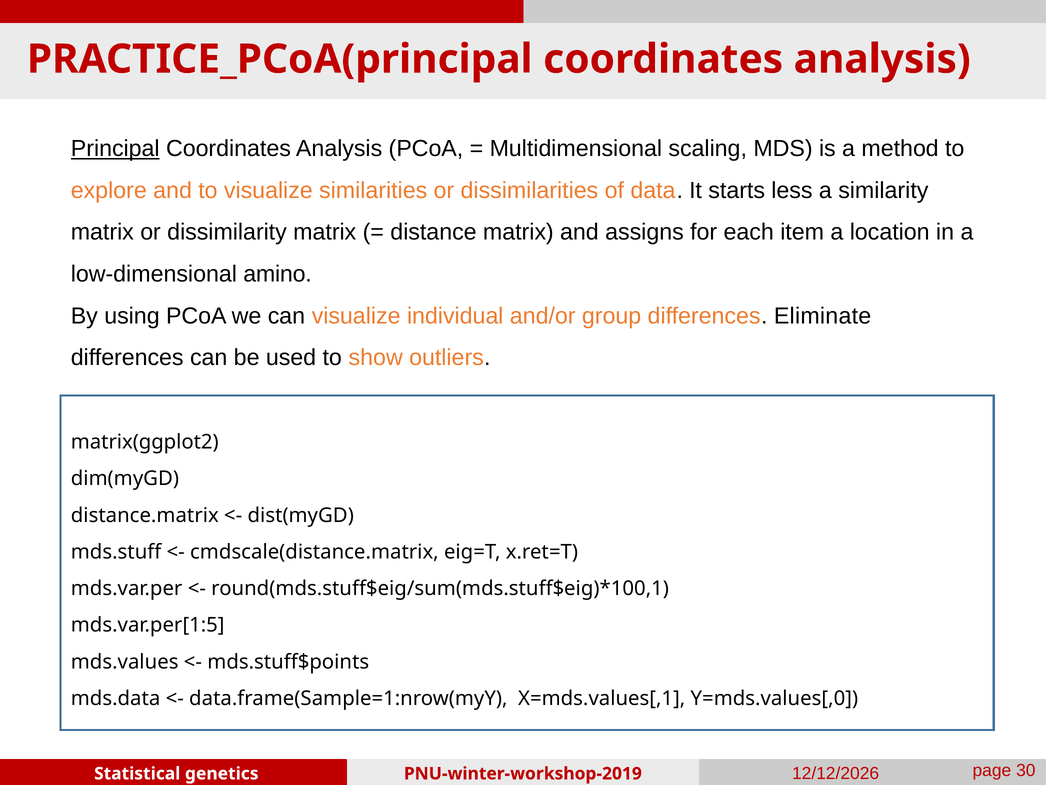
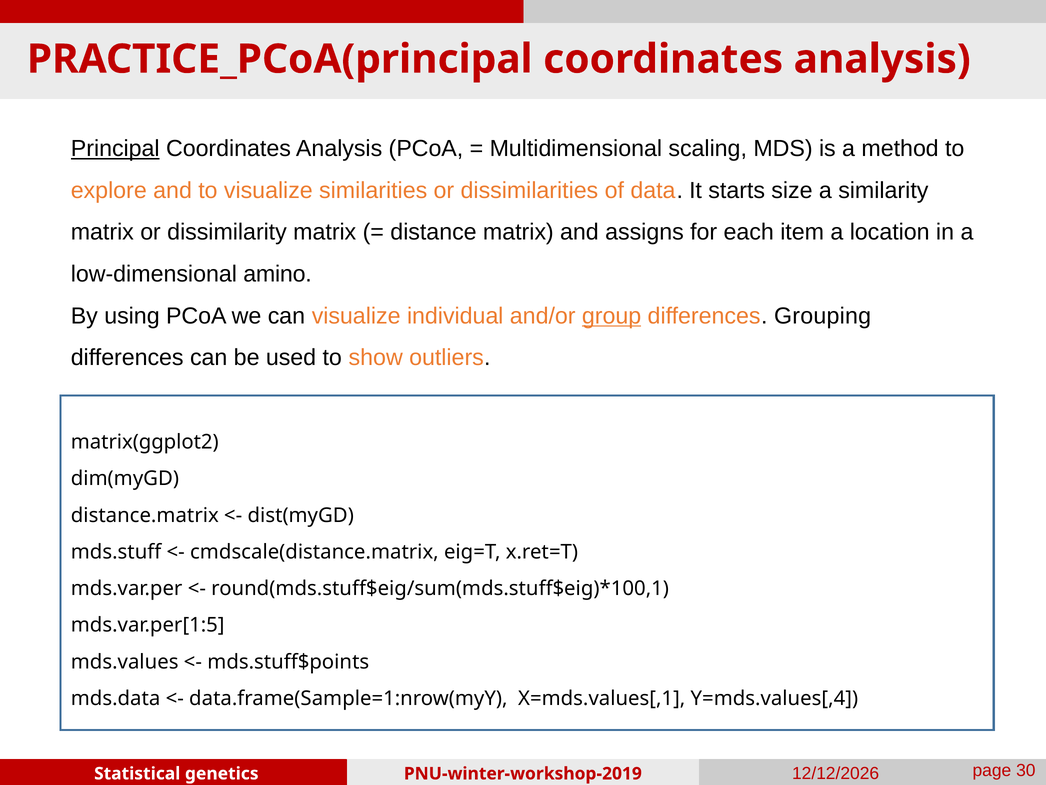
less: less -> size (792, 190)
group underline: none -> present (612, 316)
Eliminate: Eliminate -> Grouping (823, 316)
Y=mds.values[,0: Y=mds.values[,0 -> Y=mds.values[,4 (774, 698)
